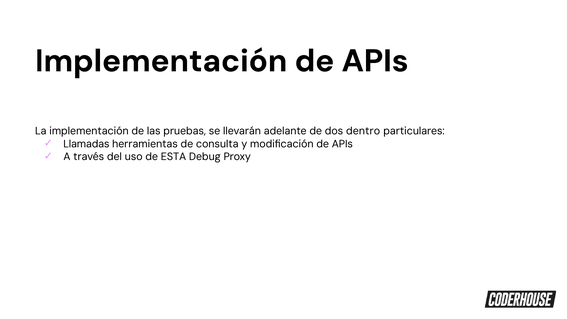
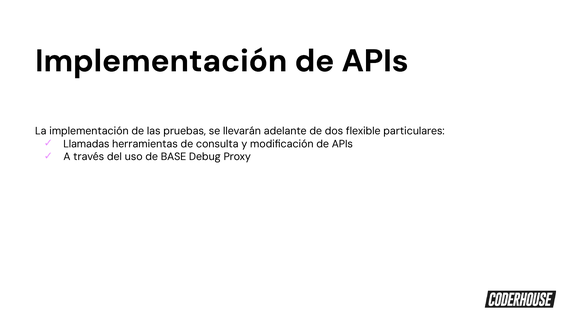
dentro: dentro -> flexible (363, 131)
ESTA: ESTA -> BASE (174, 157)
